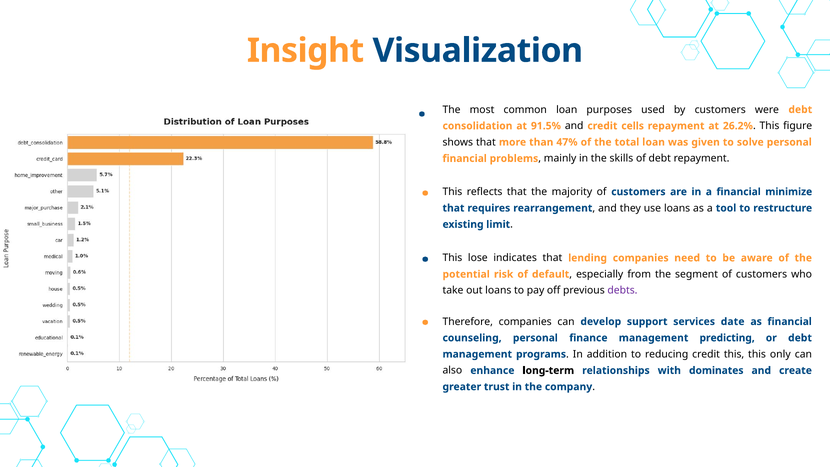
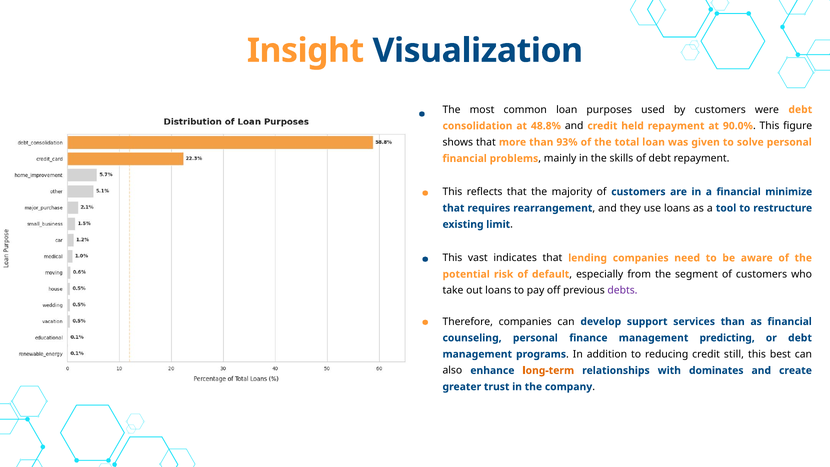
91.5%: 91.5% -> 48.8% (546, 126)
cells: cells -> held (633, 126)
26.2%: 26.2% -> 90.0% (738, 126)
47%: 47% -> 93% (567, 142)
lose: lose -> vast (478, 258)
services date: date -> than (733, 322)
credit this: this -> still (734, 354)
only: only -> best (780, 354)
long-term colour: black -> orange (548, 370)
